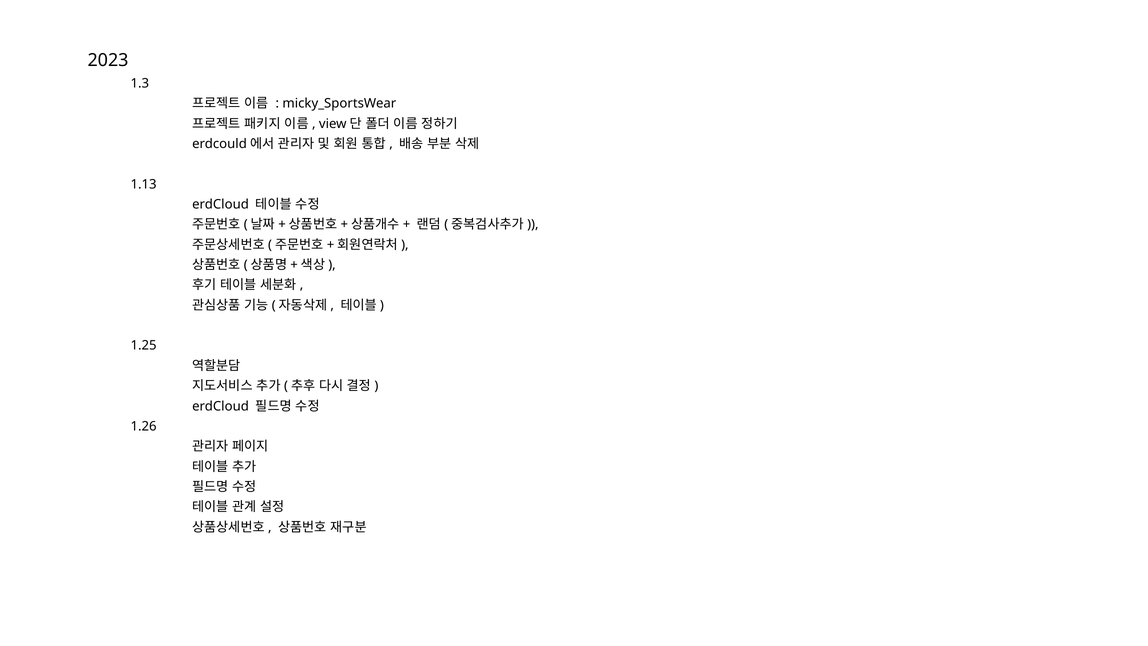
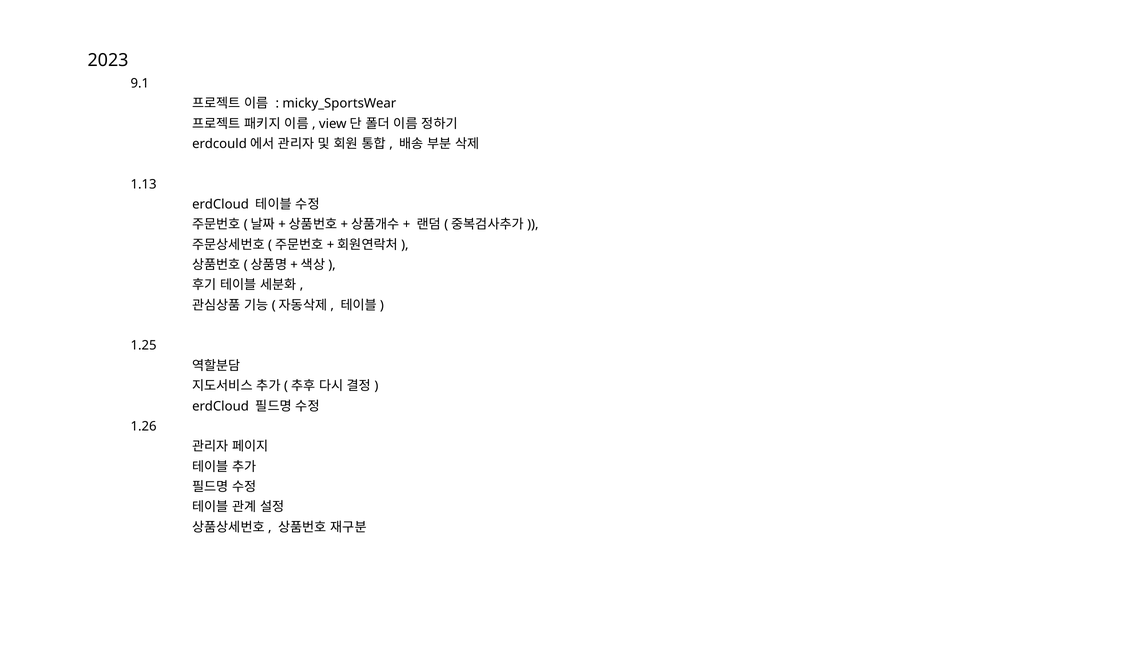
1.3: 1.3 -> 9.1 (140, 83)
